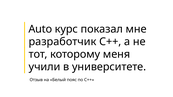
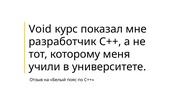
Auto: Auto -> Void (40, 29)
